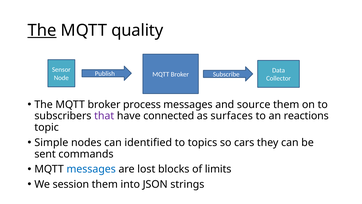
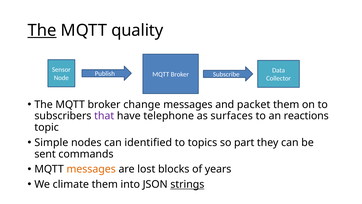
process: process -> change (142, 104)
source: source -> packet (254, 104)
connected: connected -> telephone (169, 116)
cars: cars -> part (244, 142)
messages colour: blue -> orange (91, 169)
limits: limits -> years (218, 169)
session: session -> climate (71, 184)
strings underline: none -> present (187, 184)
